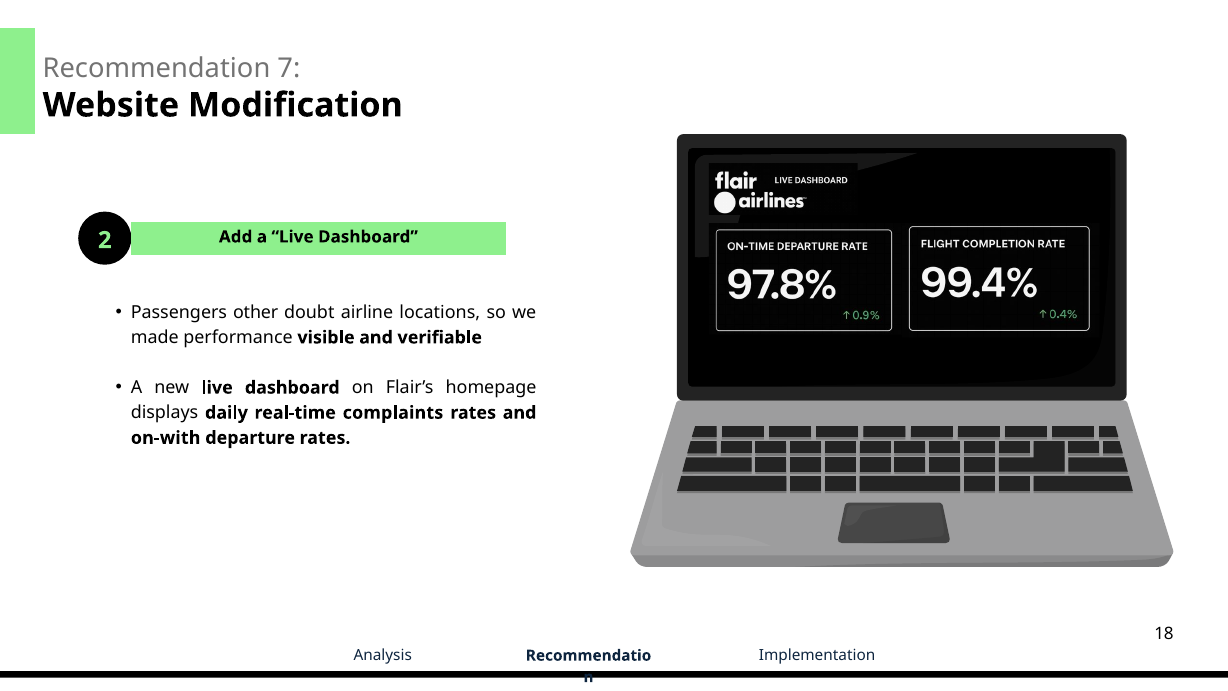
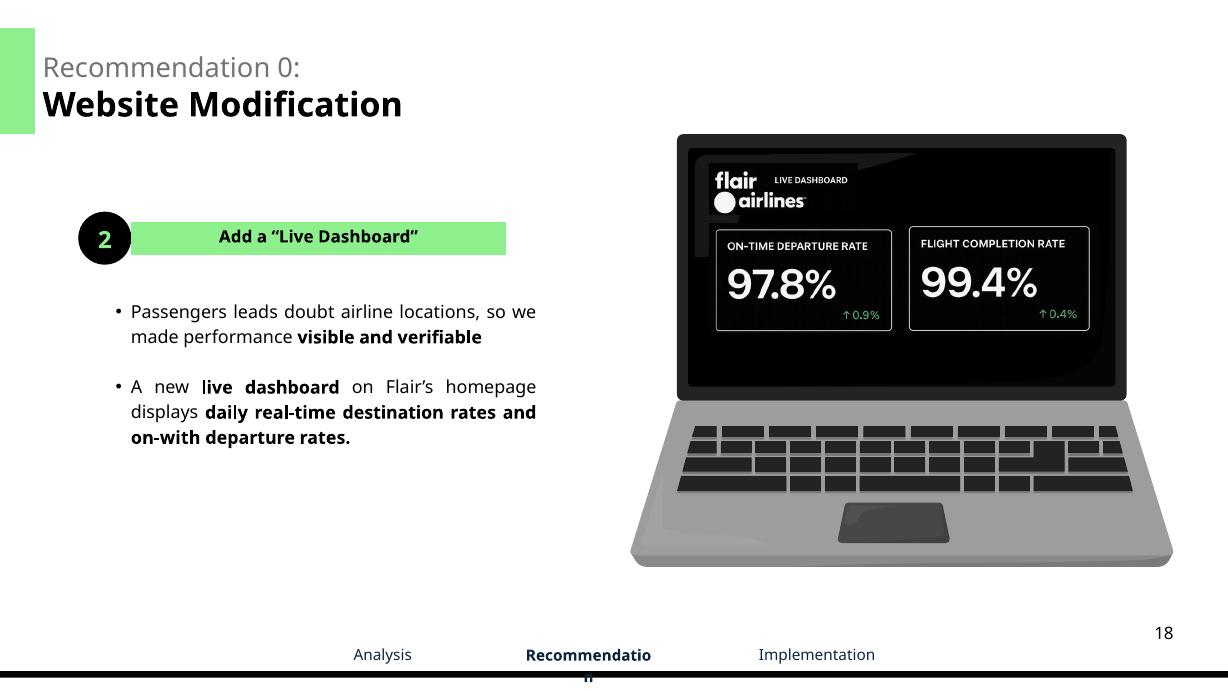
7: 7 -> 0 (289, 68)
other: other -> leads (256, 312)
complaints: complaints -> destination (393, 413)
